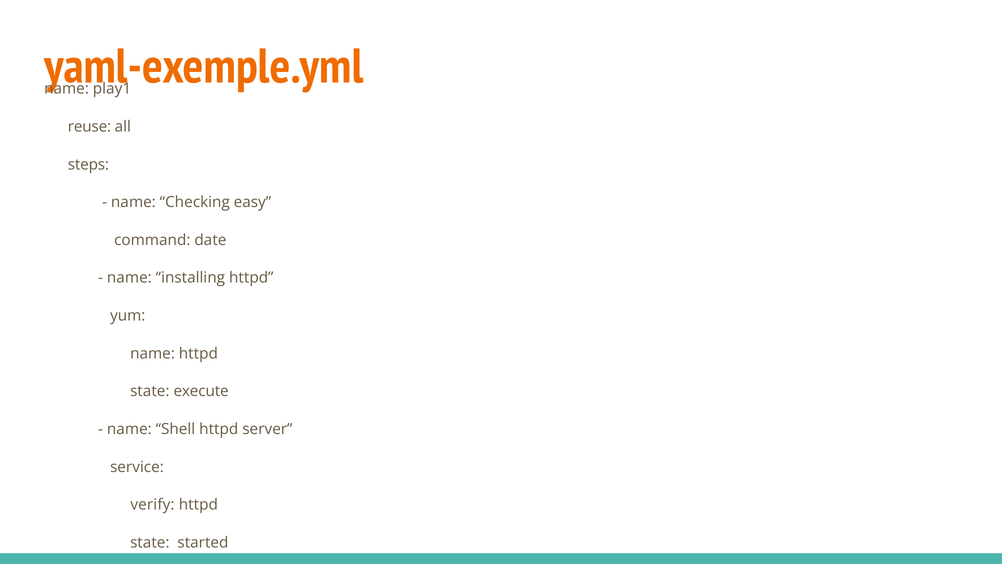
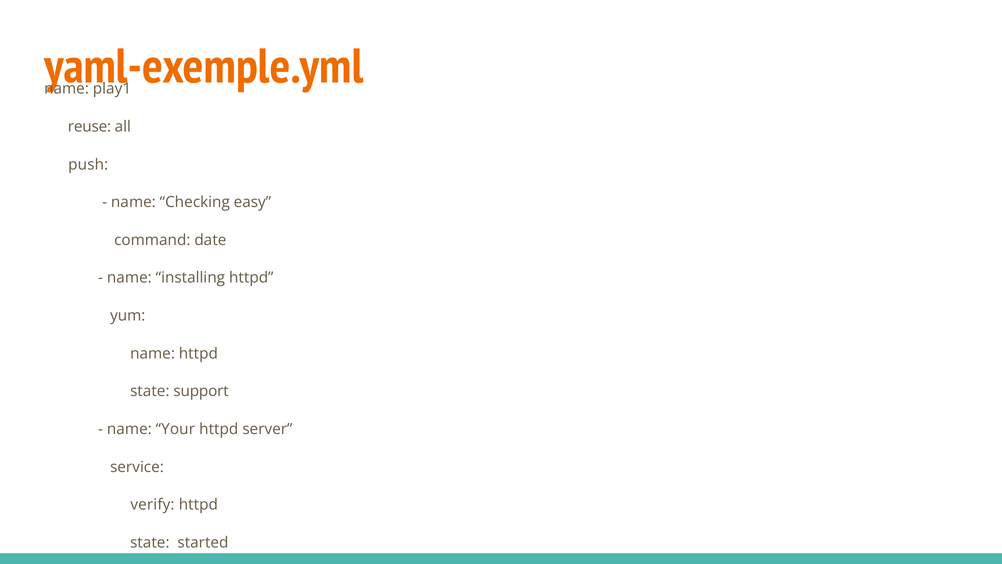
steps: steps -> push (88, 164)
execute: execute -> support (201, 391)
Shell: Shell -> Your (175, 429)
